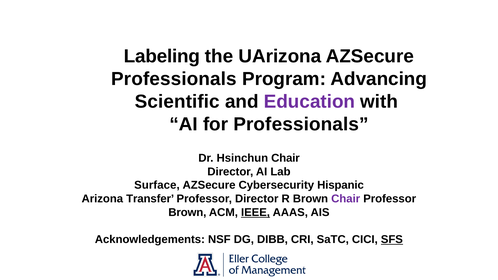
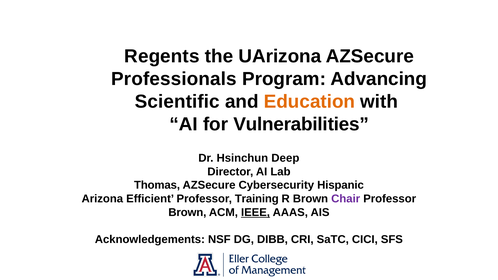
Labeling: Labeling -> Regents (162, 56)
Education colour: purple -> orange (309, 102)
for Professionals: Professionals -> Vulnerabilities (301, 124)
Hsinchun Chair: Chair -> Deep (285, 158)
Surface: Surface -> Thomas (157, 185)
Transfer: Transfer -> Efficient (150, 199)
Professor Director: Director -> Training (257, 199)
SFS underline: present -> none (392, 240)
